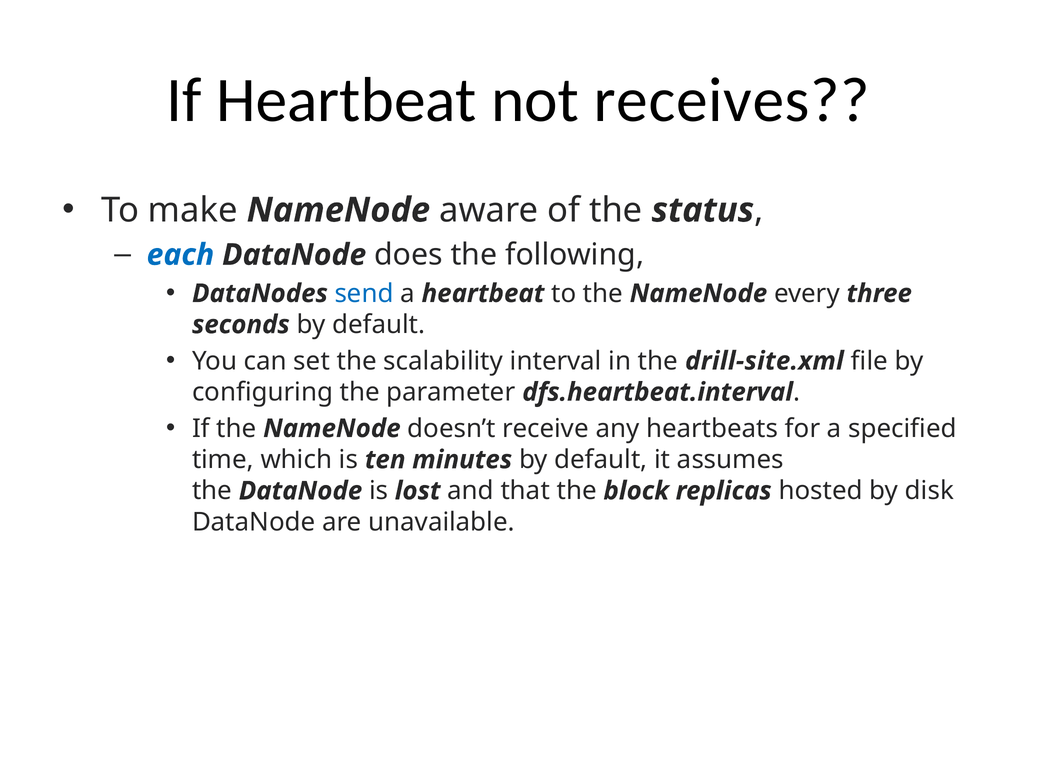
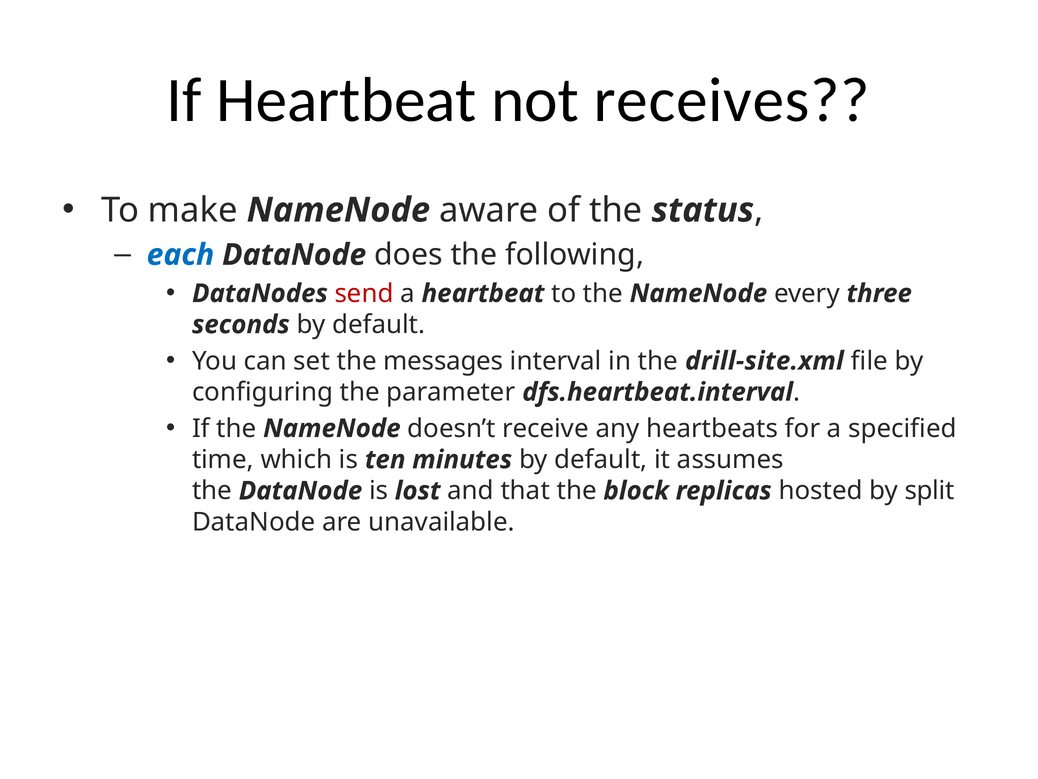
send colour: blue -> red (364, 293)
scalability: scalability -> messages (443, 361)
disk: disk -> split (930, 491)
